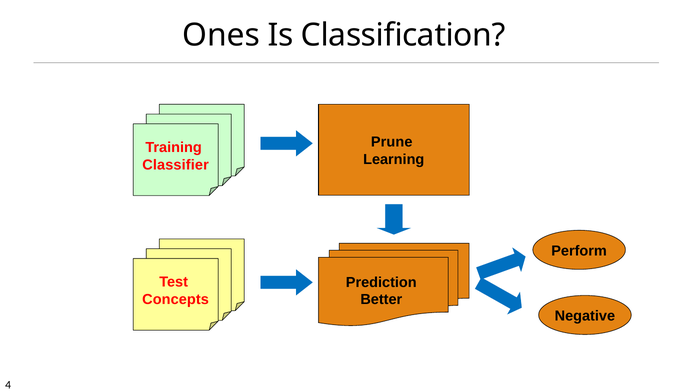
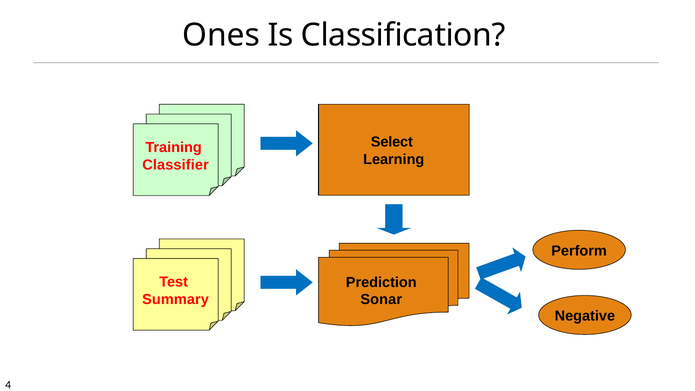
Prune: Prune -> Select (392, 142)
Concepts: Concepts -> Summary (176, 300)
Better: Better -> Sonar (381, 300)
